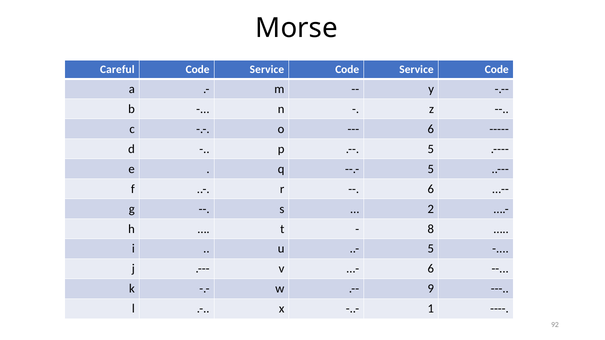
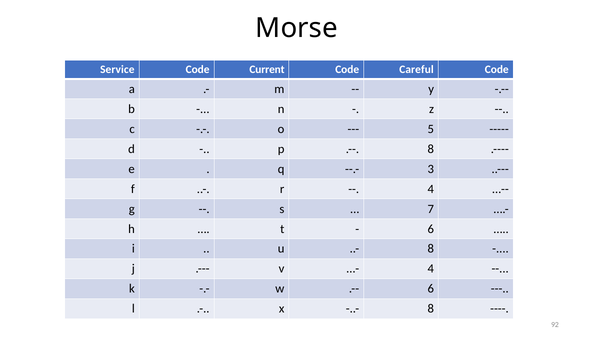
Careful: Careful -> Service (117, 69)
Service: Service -> Current (267, 69)
Service: Service -> Careful (417, 69)
6: 6 -> 5 (431, 129)
5: 5 -> 8 (431, 149)
5: 5 -> 3 (431, 169)
6: 6 -> 4 (431, 189)
2: 2 -> 7 (431, 209)
8: 8 -> 6 (431, 229)
5: 5 -> 8 (431, 249)
6: 6 -> 4 (431, 269)
9: 9 -> 6 (431, 289)
1: 1 -> 8 (431, 309)
